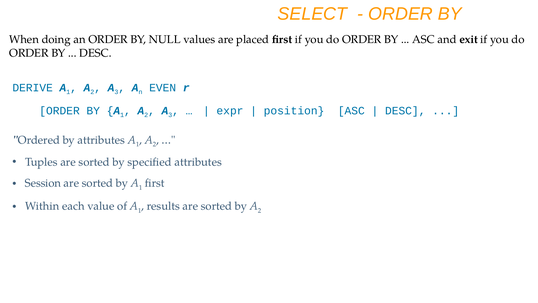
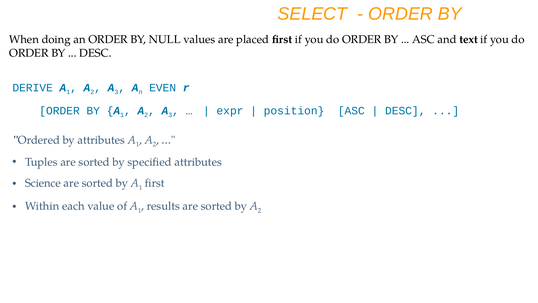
exit: exit -> text (469, 40)
Session: Session -> Science (43, 183)
